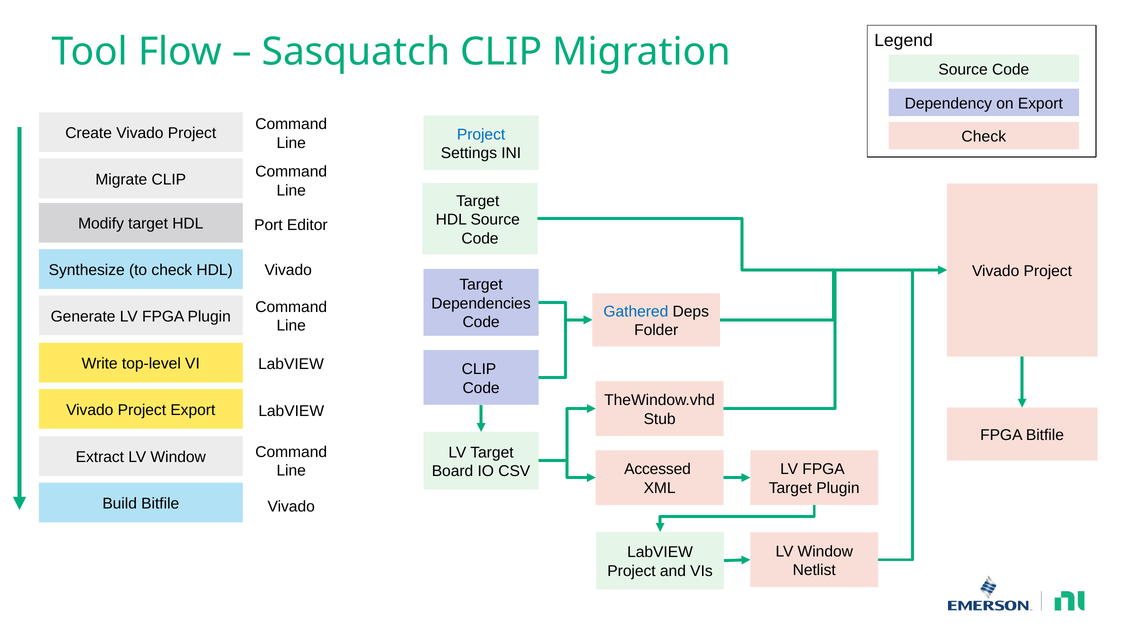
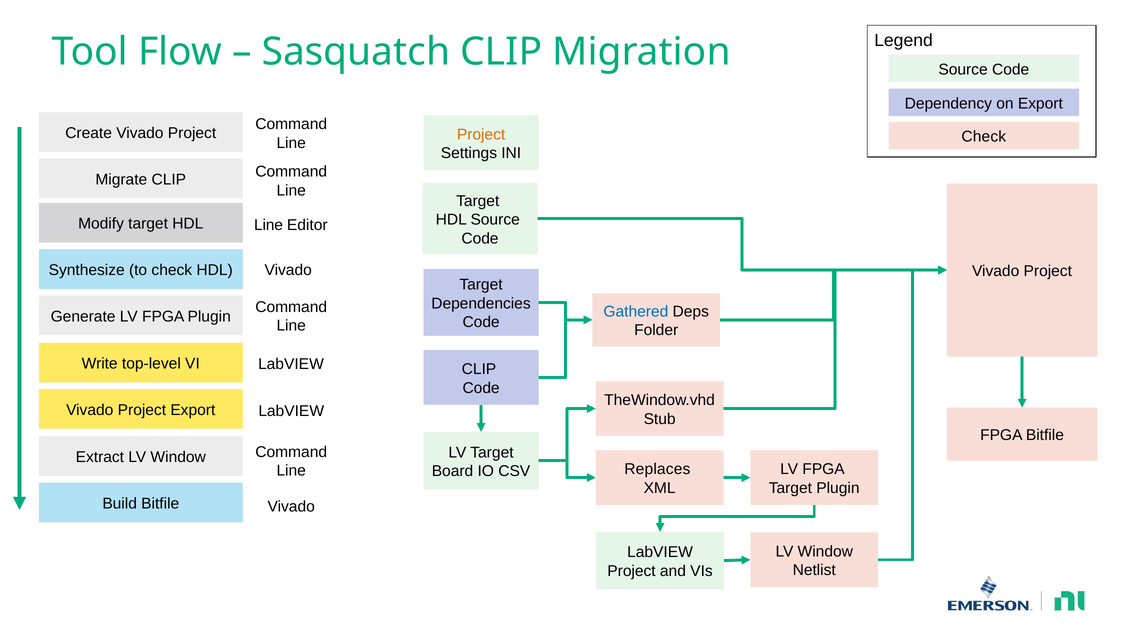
Project colour: blue -> orange (481, 134)
HDL Port: Port -> Line (269, 225)
Accessed: Accessed -> Replaces (657, 469)
